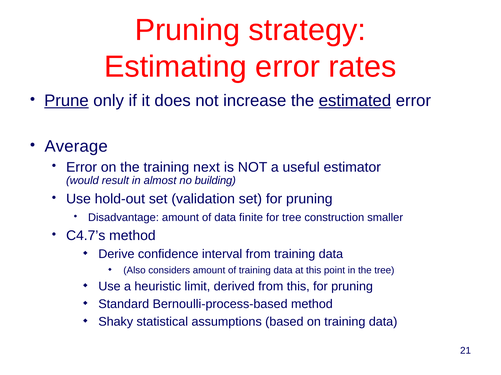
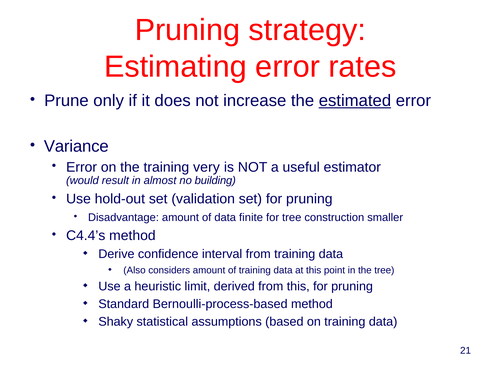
Prune underline: present -> none (66, 101)
Average: Average -> Variance (76, 147)
next: next -> very (207, 167)
C4.7’s: C4.7’s -> C4.4’s (86, 236)
